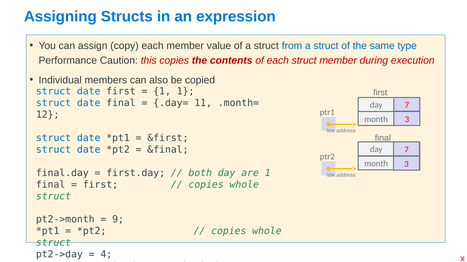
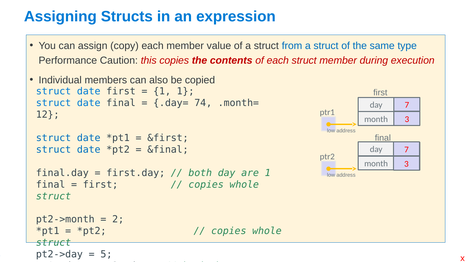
11: 11 -> 74 (203, 103)
9: 9 -> 2 (118, 220)
4: 4 -> 5 (106, 255)
